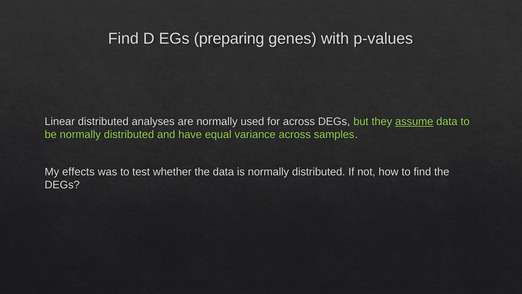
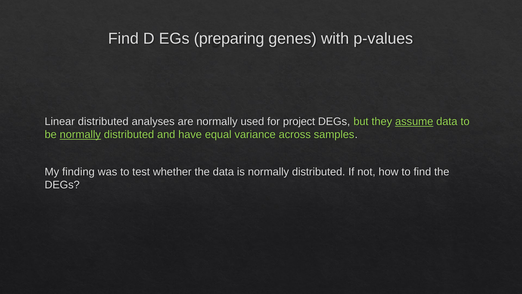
for across: across -> project (299, 121)
normally underline: none -> present (80, 135)
effects: effects -> finding (78, 172)
